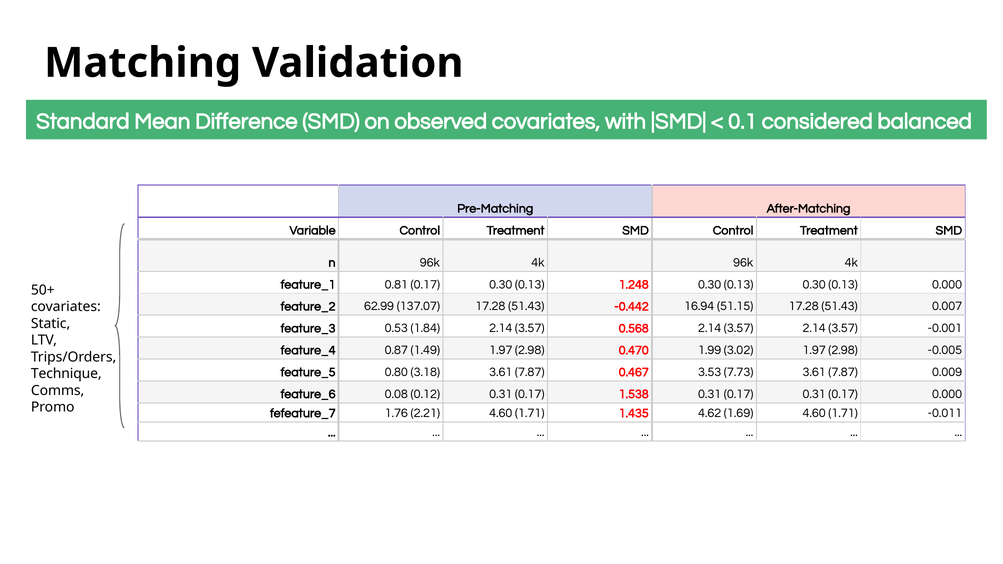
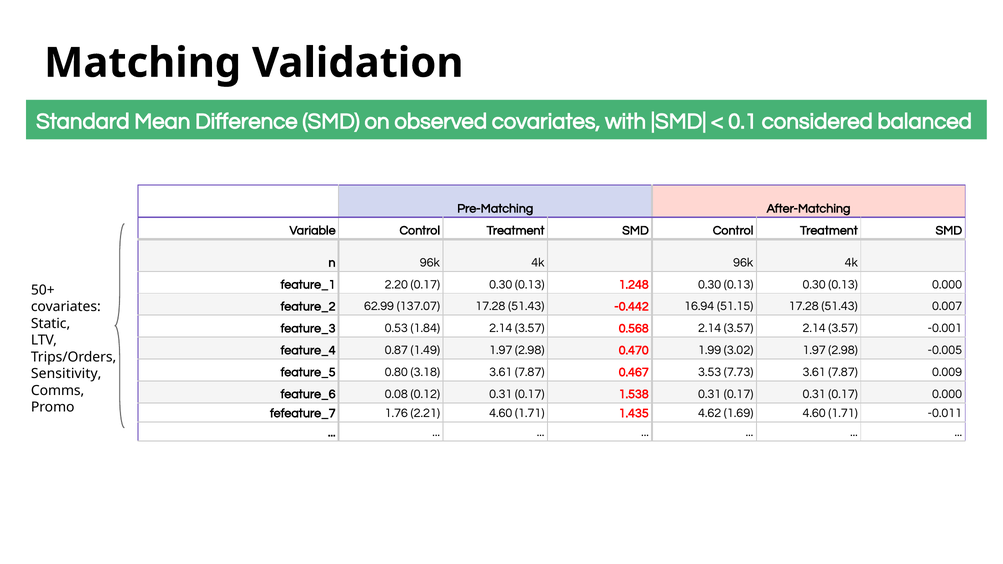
0.81: 0.81 -> 2.20 (396, 285)
Technique: Technique -> Sensitivity (66, 374)
